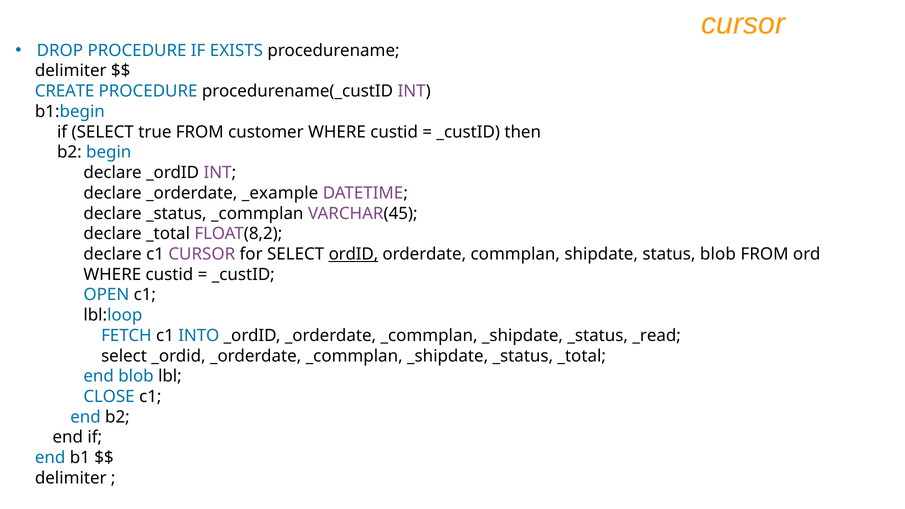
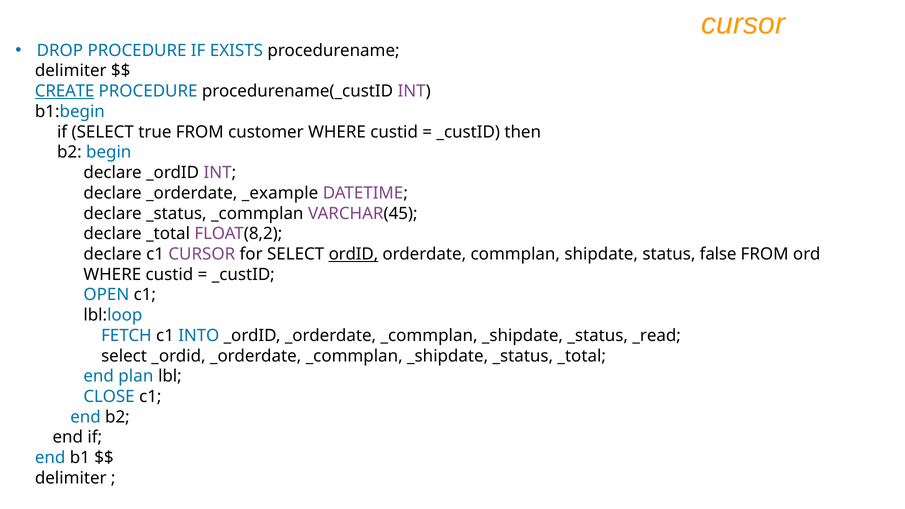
CREATE underline: none -> present (65, 91)
status blob: blob -> false (718, 254)
end blob: blob -> plan (136, 376)
